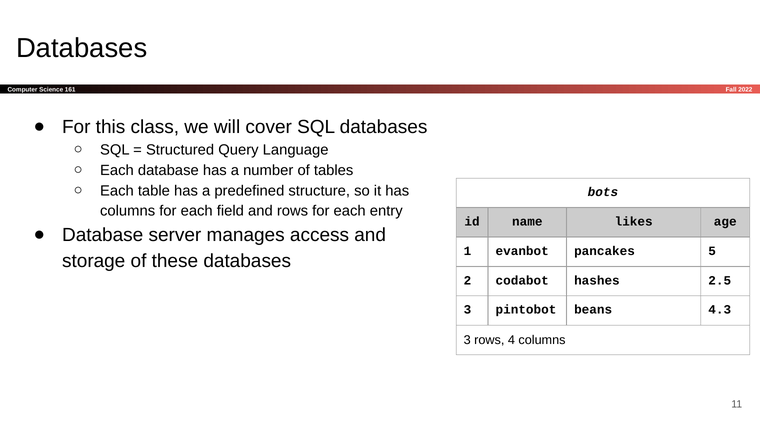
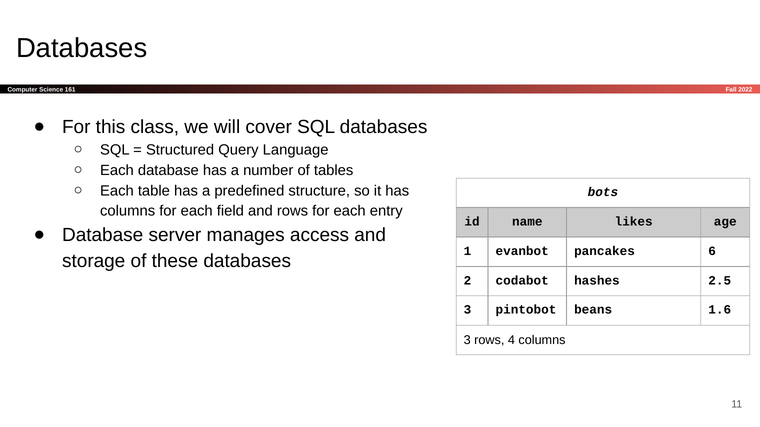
5: 5 -> 6 (712, 251)
4.3: 4.3 -> 1.6 (720, 310)
